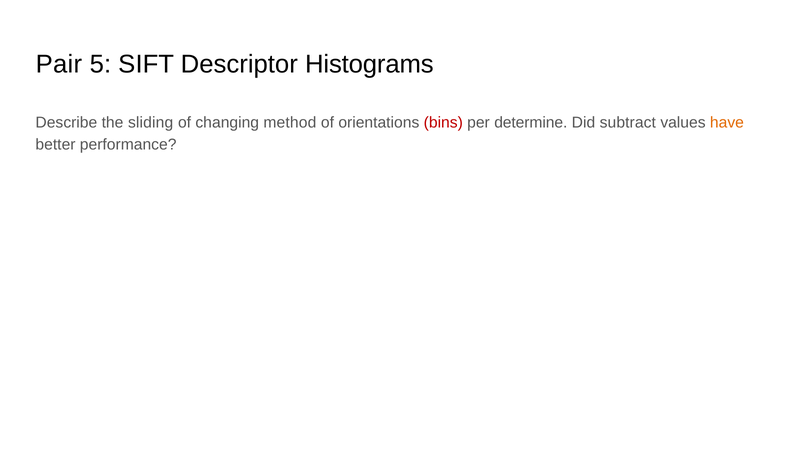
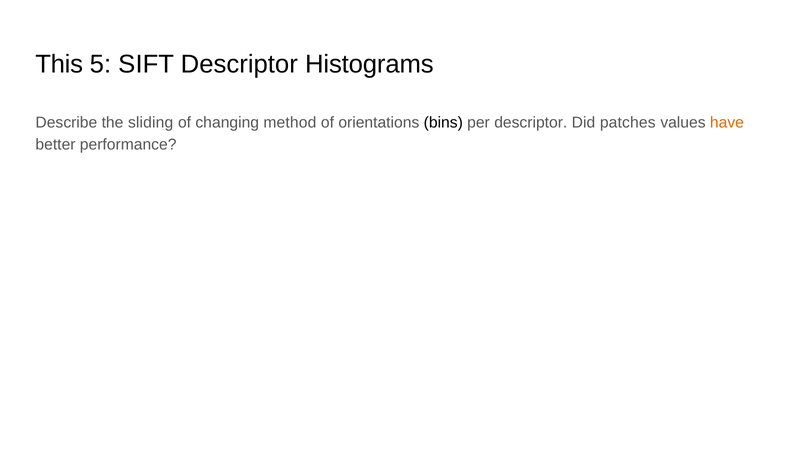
Pair: Pair -> This (59, 64)
bins colour: red -> black (443, 123)
per determine: determine -> descriptor (531, 123)
subtract: subtract -> patches (628, 123)
